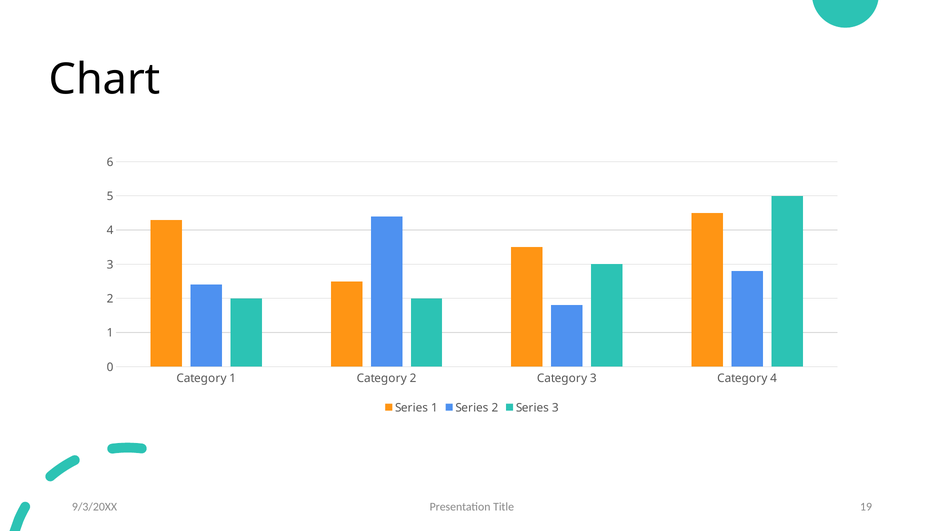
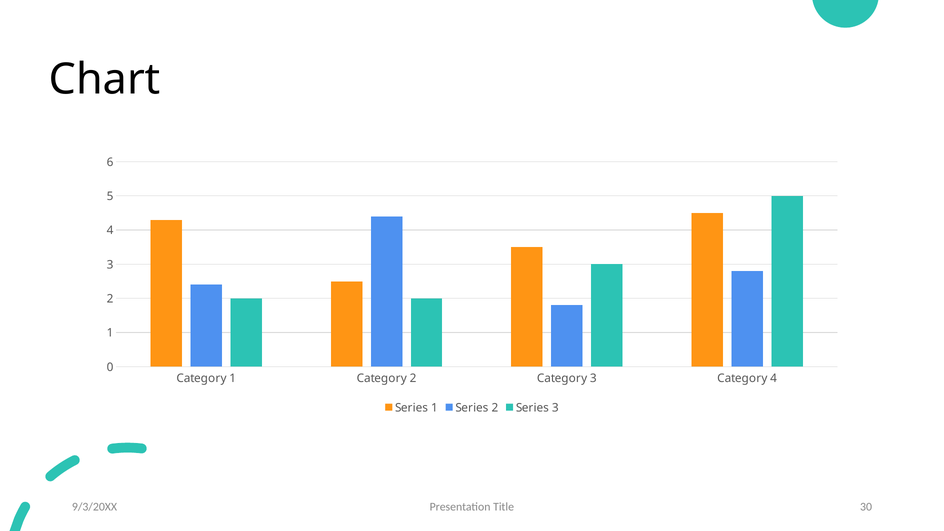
19: 19 -> 30 (866, 507)
